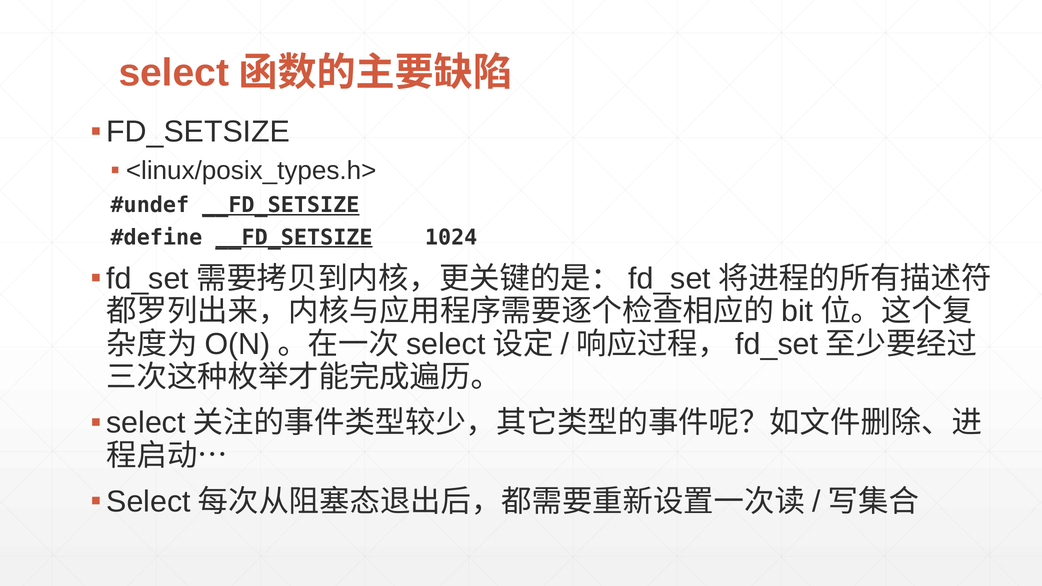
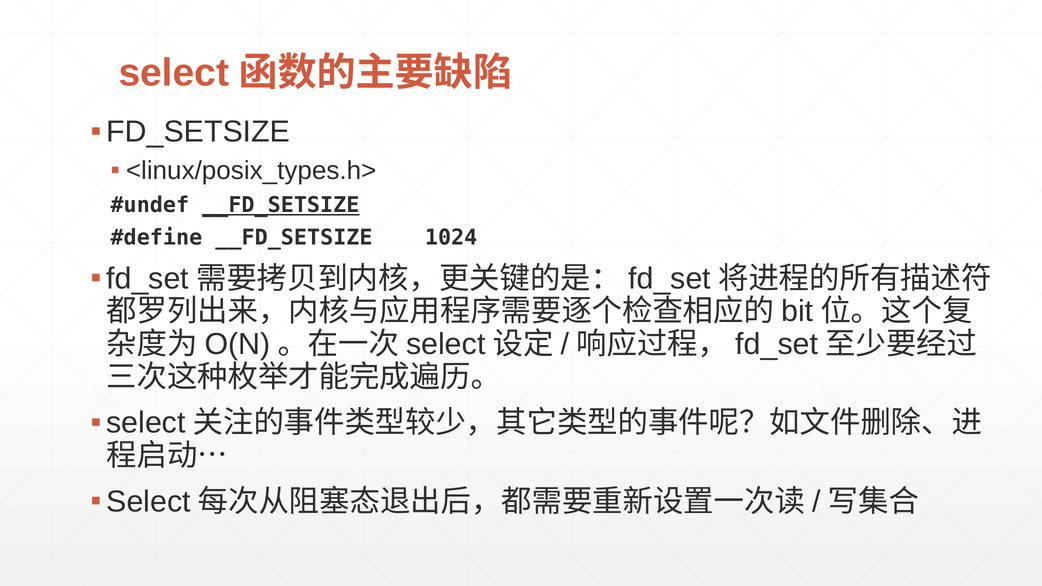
__FD_SETSIZE underline: present -> none (294, 237)
